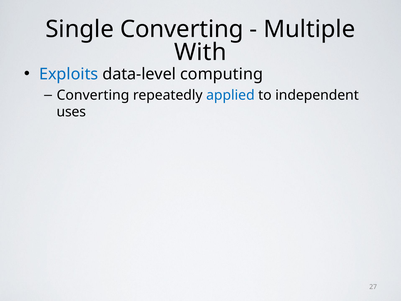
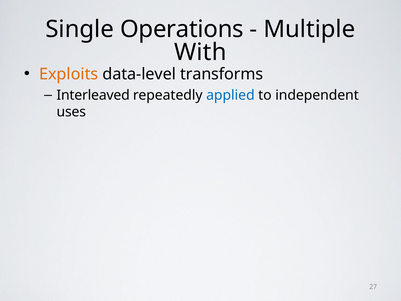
Single Converting: Converting -> Operations (182, 29)
Exploits colour: blue -> orange (69, 74)
computing: computing -> transforms (222, 74)
Converting: Converting -> Interleaved (93, 95)
